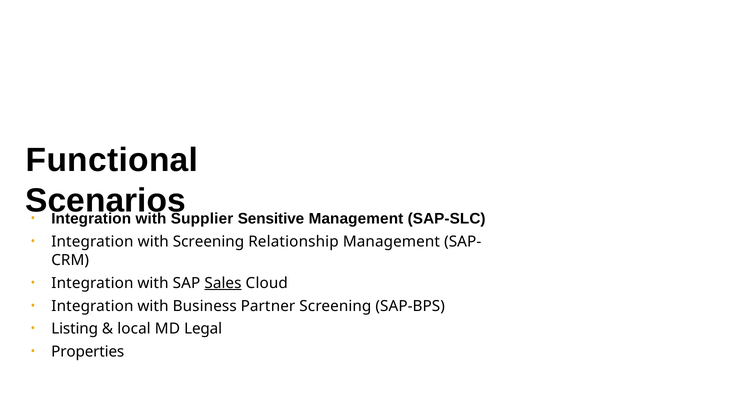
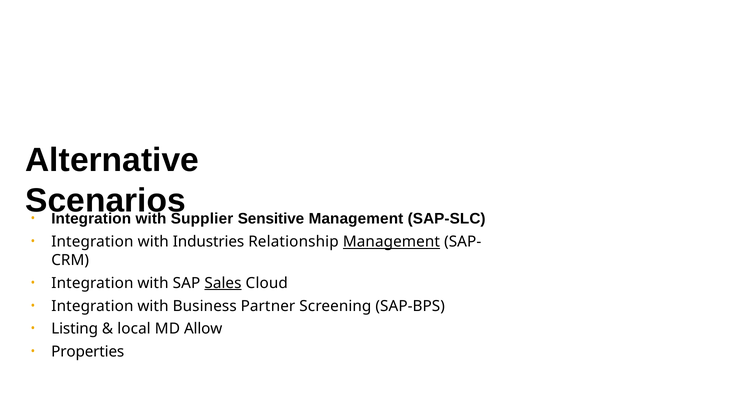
Functional: Functional -> Alternative (112, 160)
with Screening: Screening -> Industries (209, 242)
Management underline: none -> present (391, 242)
Legal: Legal -> Allow (203, 329)
